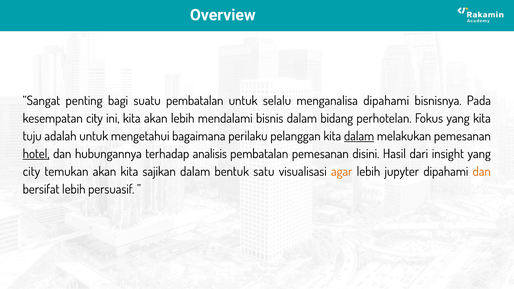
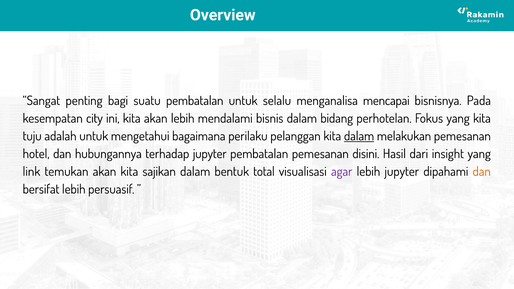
menganalisa dipahami: dipahami -> mencapai (386, 101)
hotel underline: present -> none (36, 154)
terhadap analisis: analisis -> jupyter (210, 154)
city: city -> link (31, 172)
satu: satu -> total (264, 172)
agar colour: orange -> purple (342, 172)
